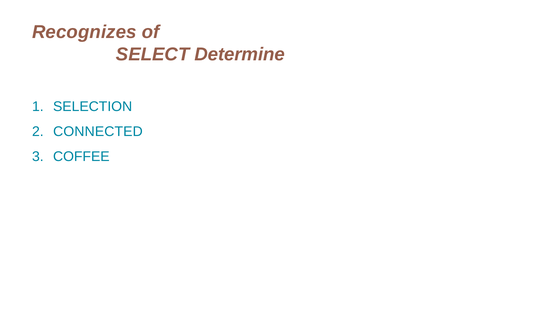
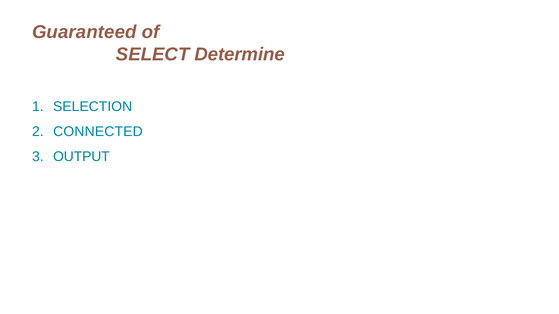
Recognizes: Recognizes -> Guaranteed (84, 32)
COFFEE: COFFEE -> OUTPUT (81, 157)
